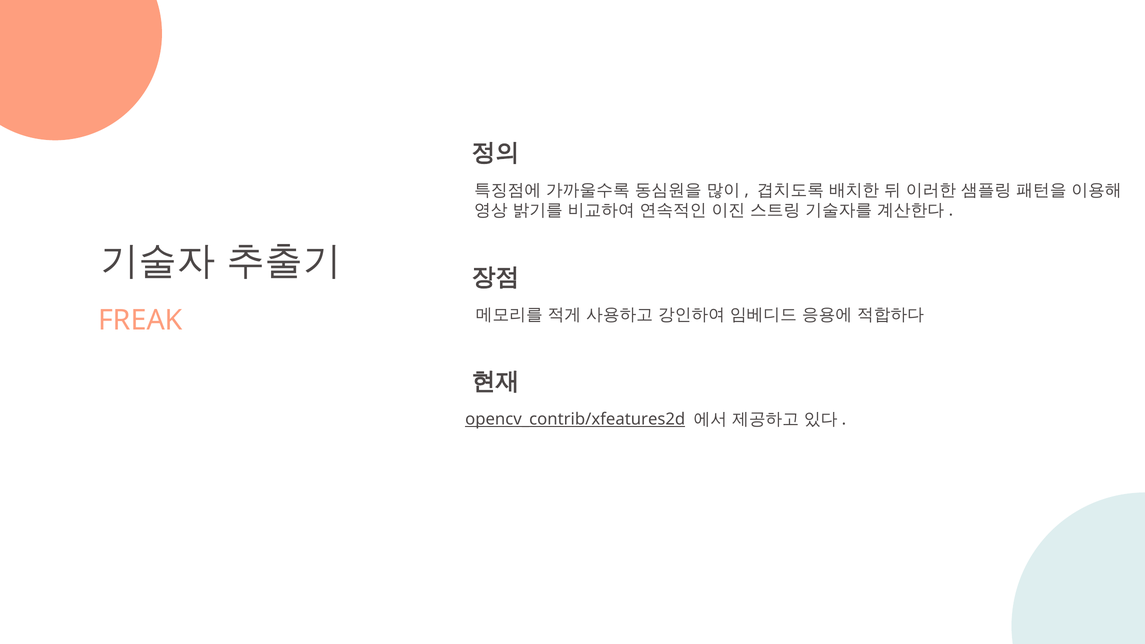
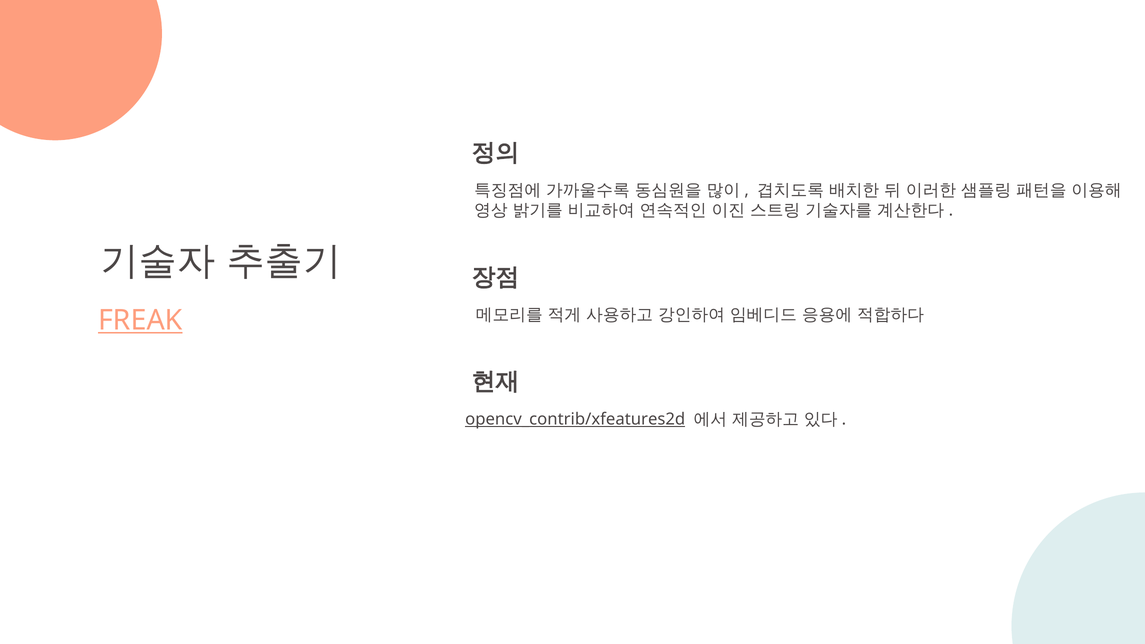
FREAK underline: none -> present (140, 321)
